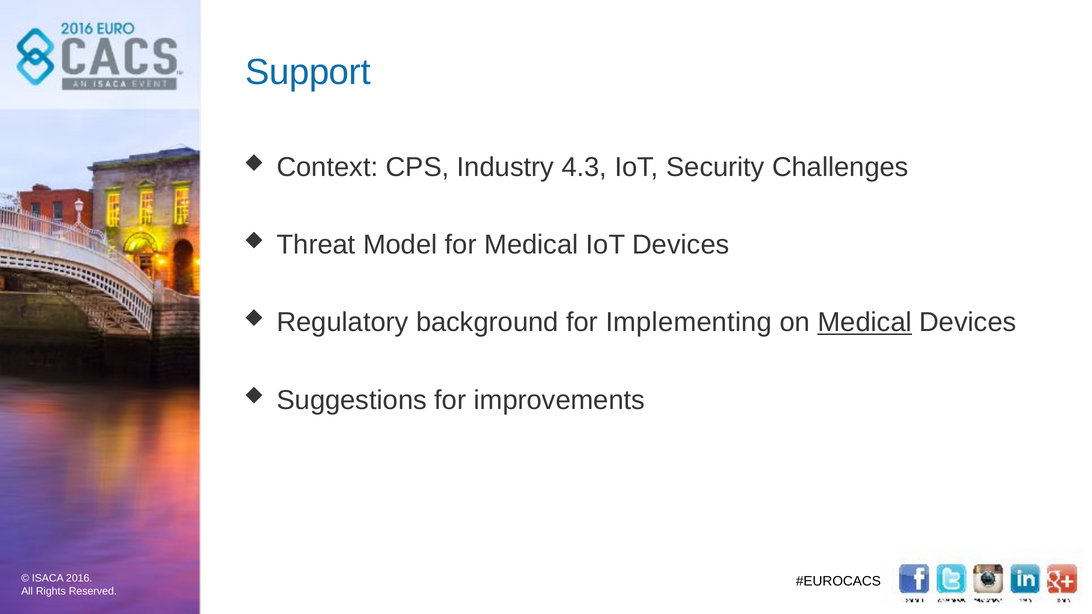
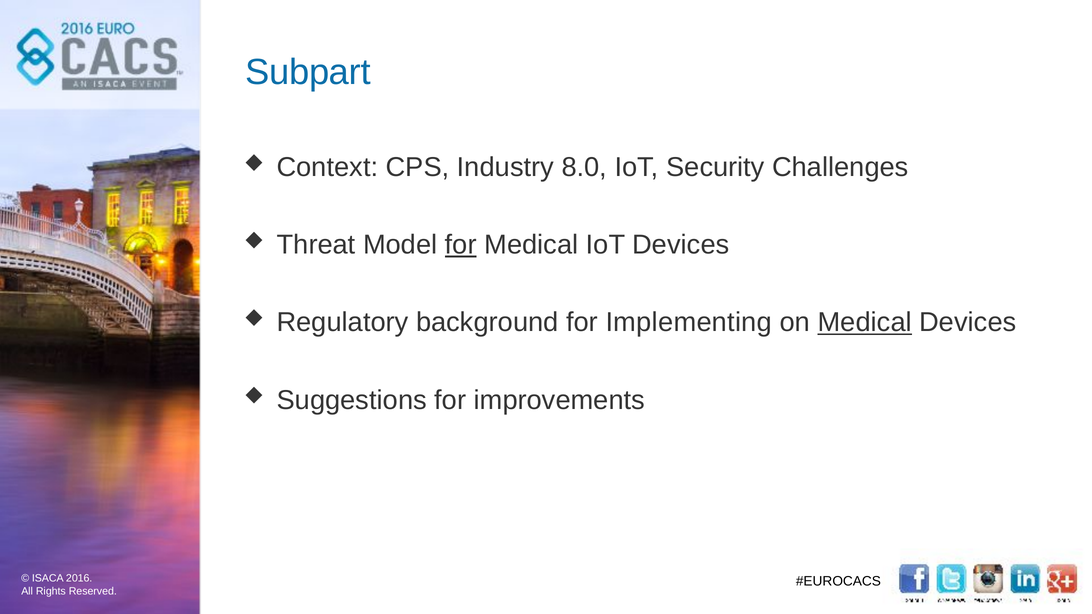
Support: Support -> Subpart (308, 72)
4.3: 4.3 -> 8.0 (584, 167)
for underline: none -> present (461, 245)
